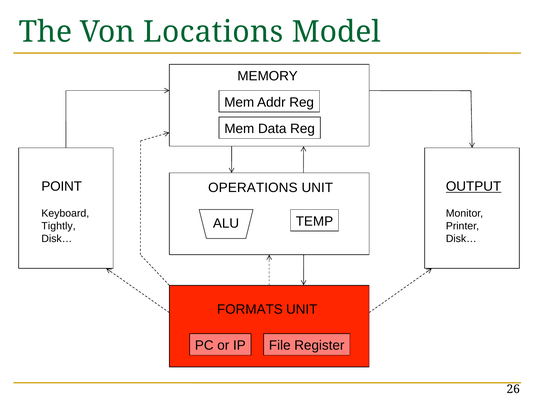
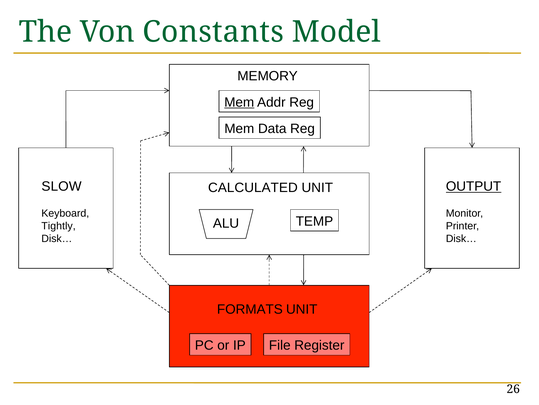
Locations: Locations -> Constants (213, 32)
Mem underline: none -> present (239, 102)
POINT: POINT -> SLOW (62, 186)
OPERATIONS: OPERATIONS -> CALCULATED (253, 187)
